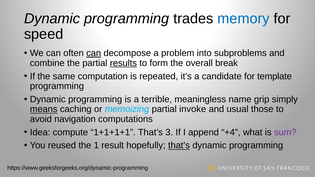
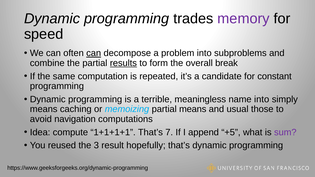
memory colour: blue -> purple (244, 19)
template: template -> constant (275, 76)
name grip: grip -> into (262, 99)
means underline: present -> none (44, 109)
partial invoke: invoke -> means (193, 109)
3: 3 -> 7 (169, 132)
+4: +4 -> +5 (231, 132)
1: 1 -> 3 (96, 146)
that’s underline: present -> none (179, 146)
